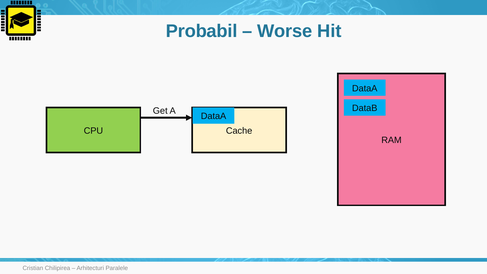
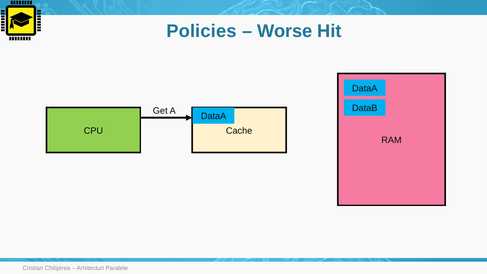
Probabil: Probabil -> Policies (201, 31)
